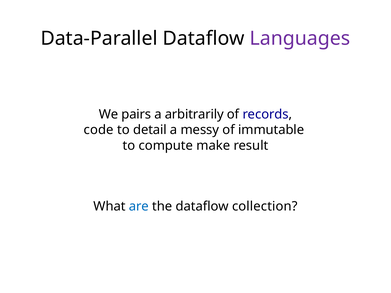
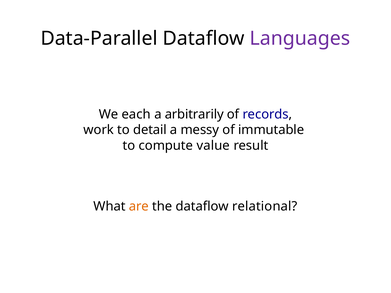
pairs: pairs -> each (136, 114)
code: code -> work (99, 130)
make: make -> value (213, 146)
are colour: blue -> orange (139, 206)
collection: collection -> relational (265, 206)
